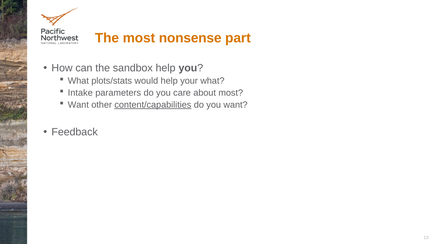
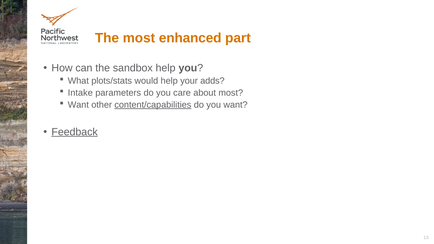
nonsense: nonsense -> enhanced (190, 38)
your what: what -> adds (212, 81)
Feedback underline: none -> present (75, 132)
